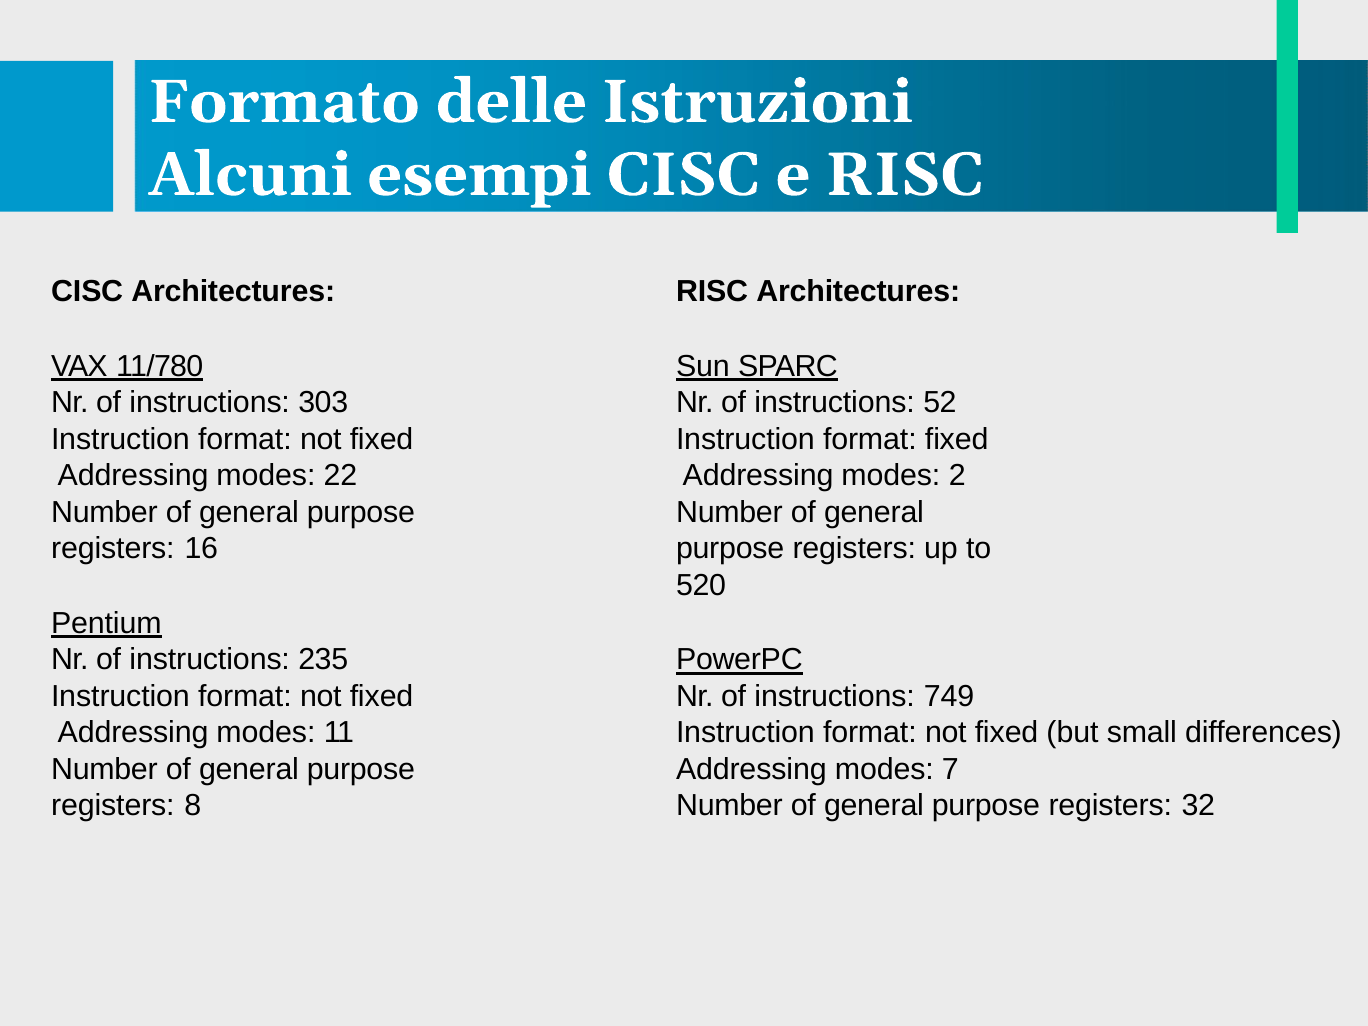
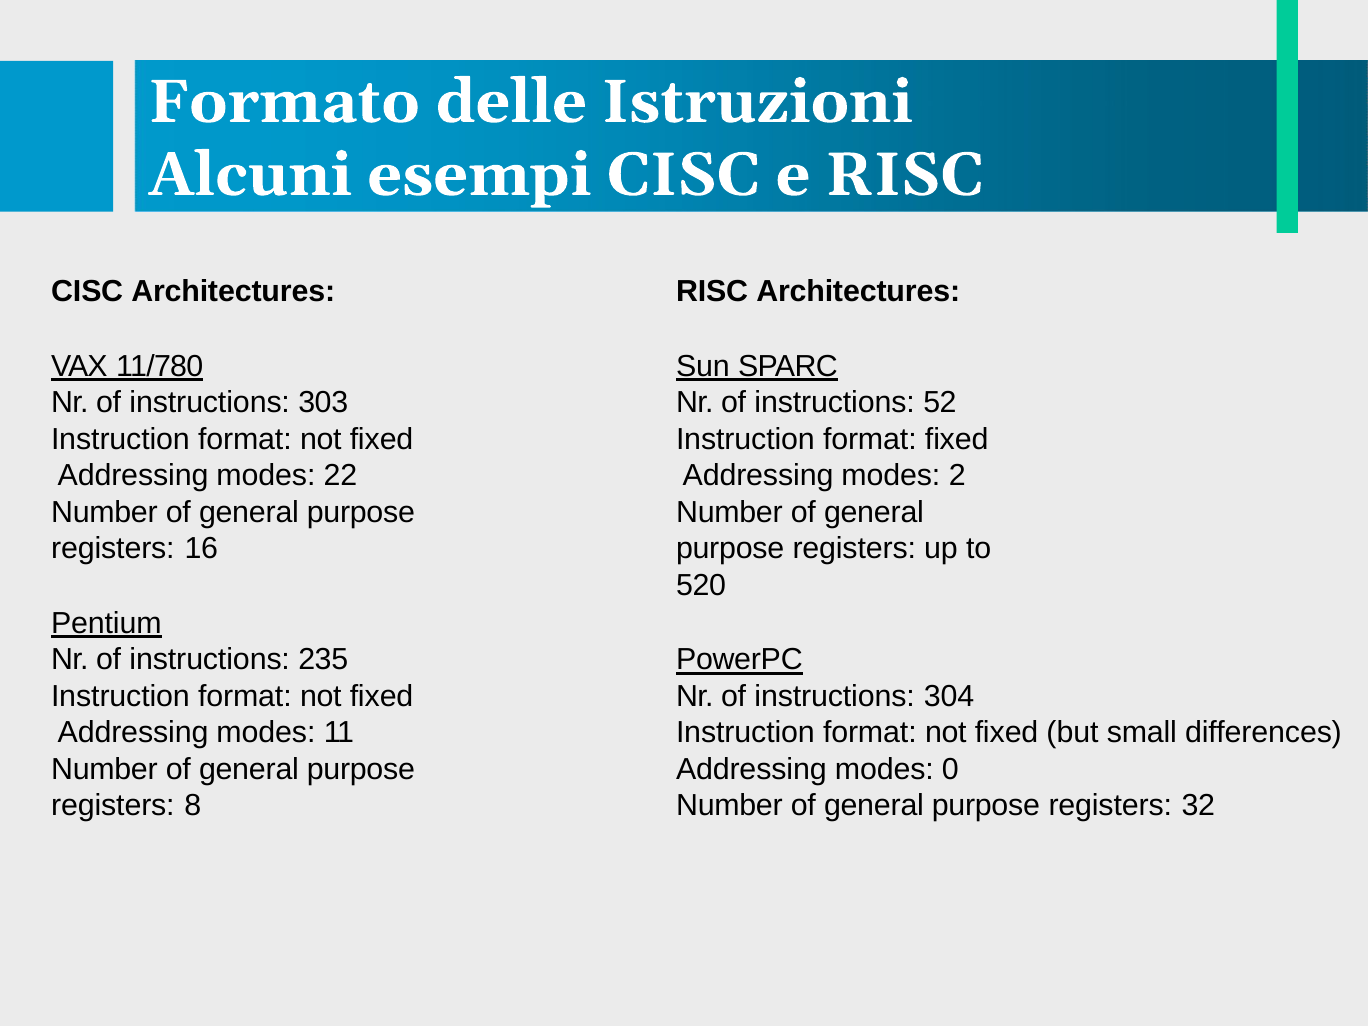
749: 749 -> 304 (949, 696)
7: 7 -> 0 (950, 769)
